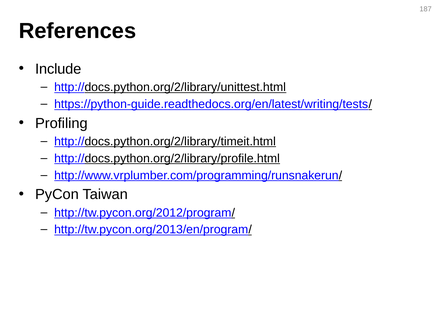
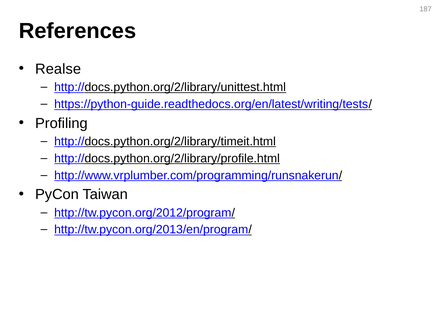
Include: Include -> Realse (58, 69)
